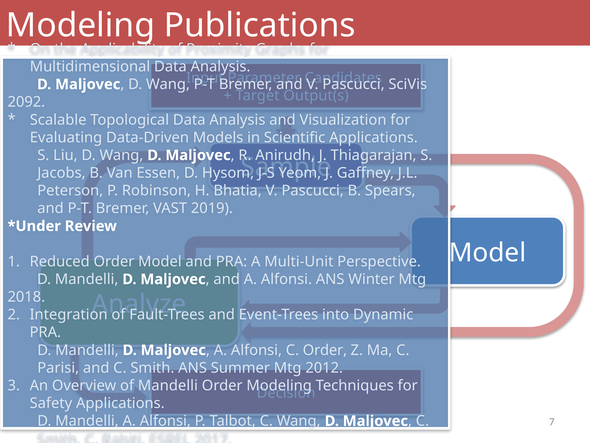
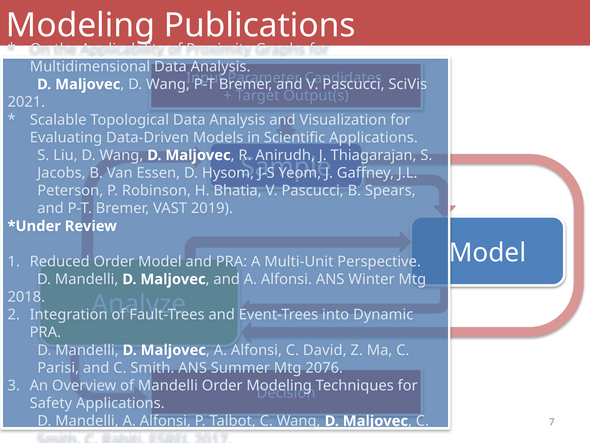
2092: 2092 -> 2021 (26, 102)
C Order: Order -> David (325, 350)
2012: 2012 -> 2076 (324, 367)
